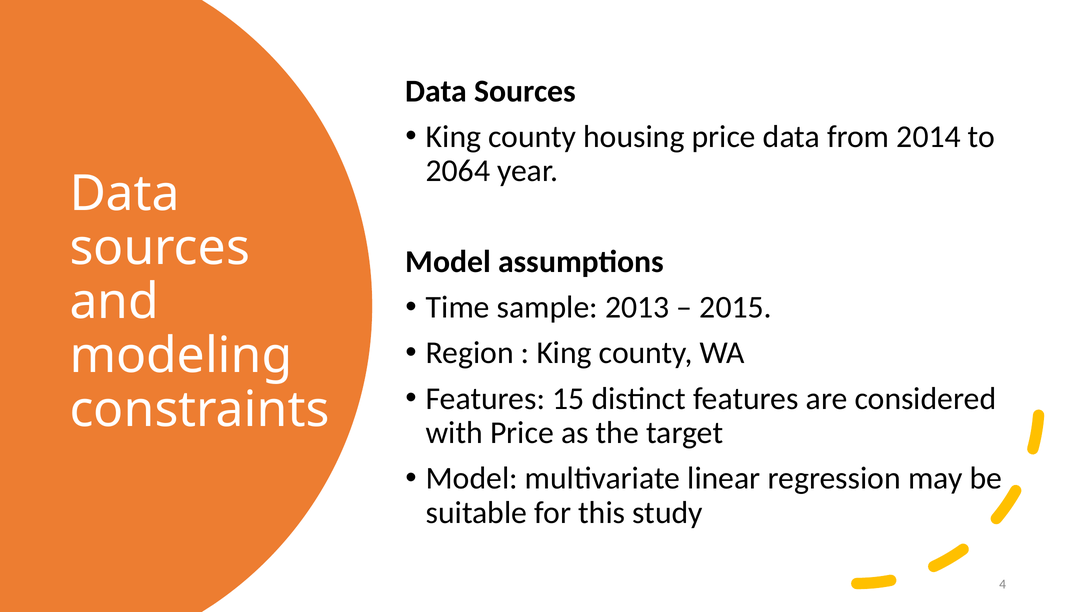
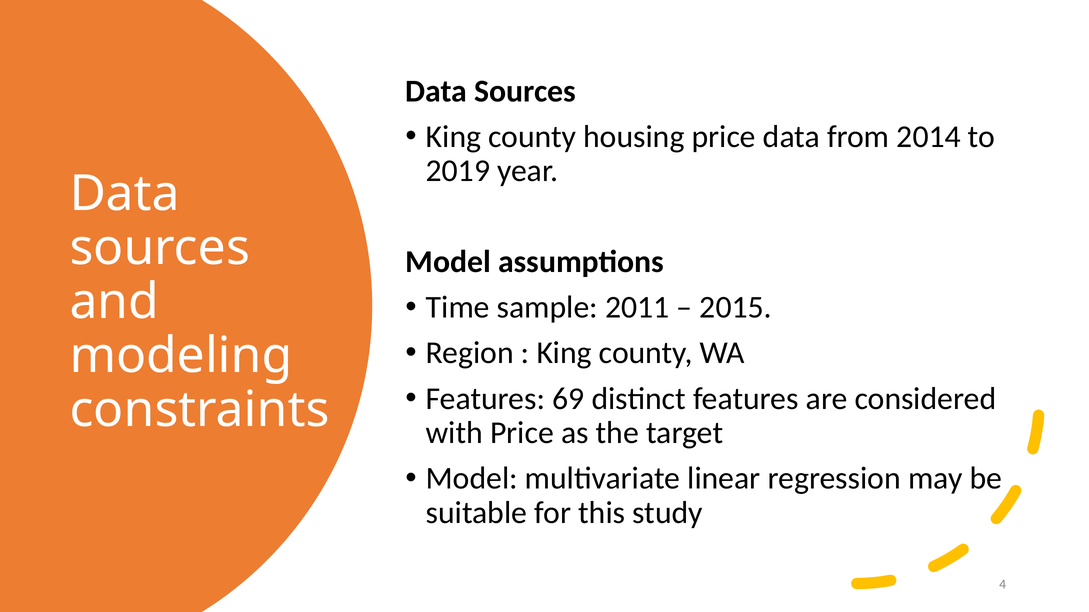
2064: 2064 -> 2019 (458, 171)
2013: 2013 -> 2011 (637, 308)
15: 15 -> 69 (568, 399)
